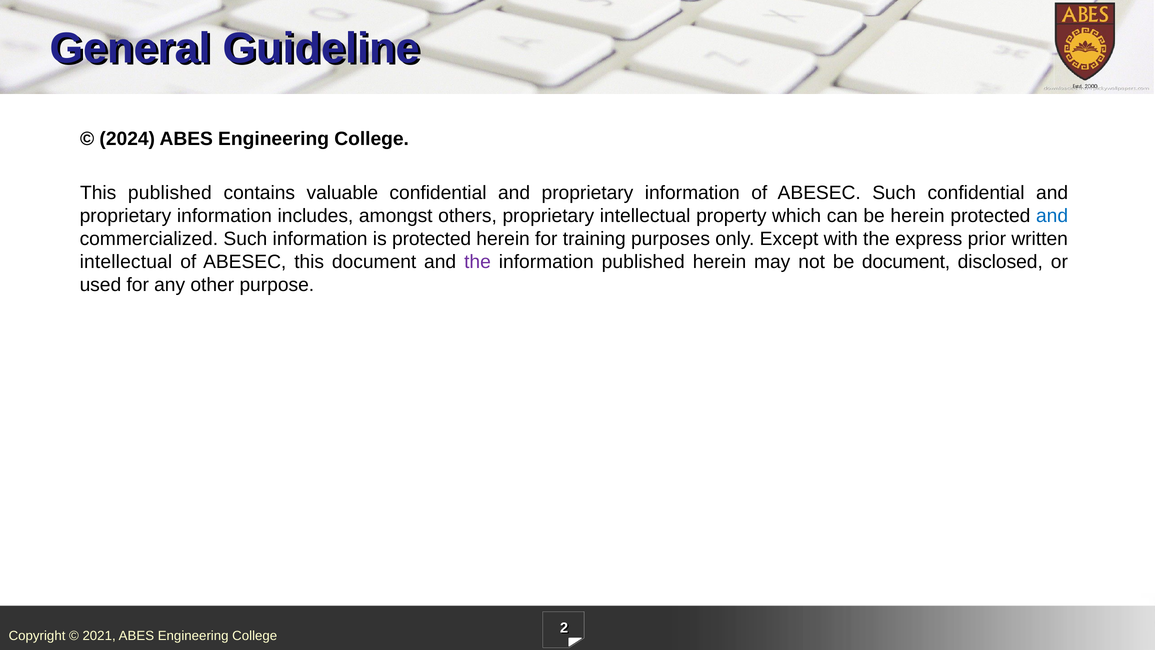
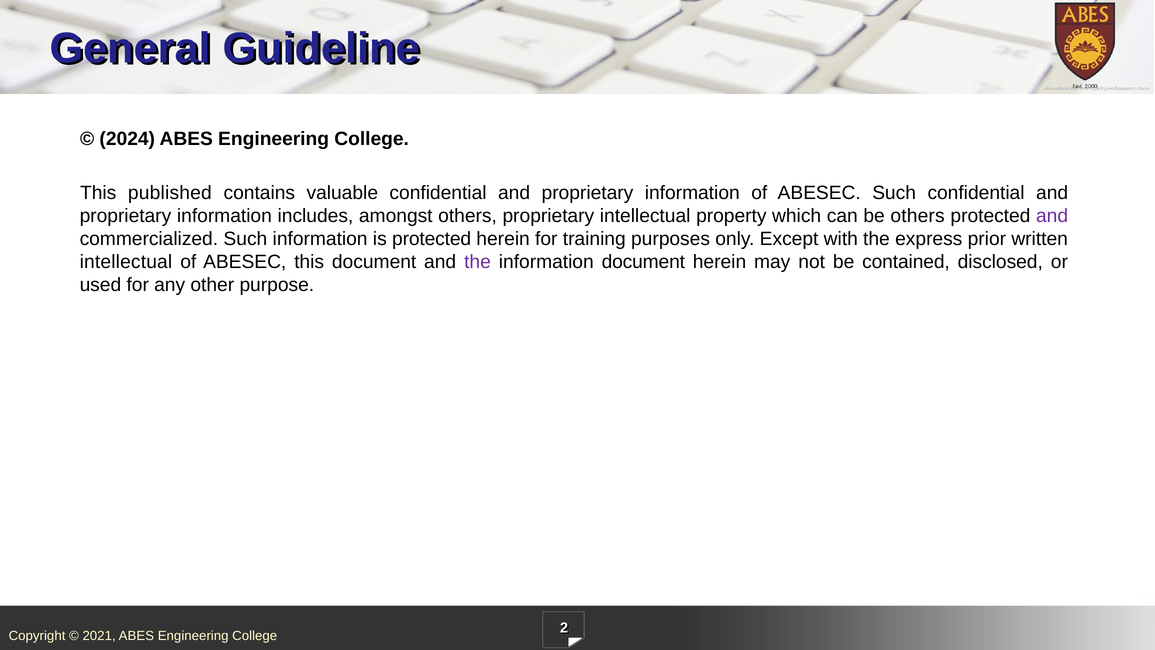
be herein: herein -> others (918, 216)
and colour: blue -> purple (1052, 216)
information published: published -> document (643, 262)
be document: document -> contained (906, 262)
